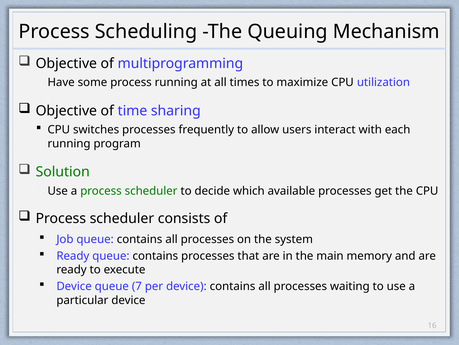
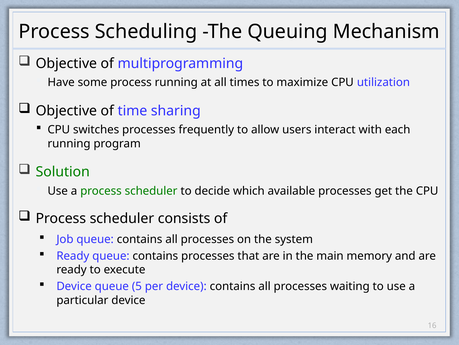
7: 7 -> 5 (137, 286)
